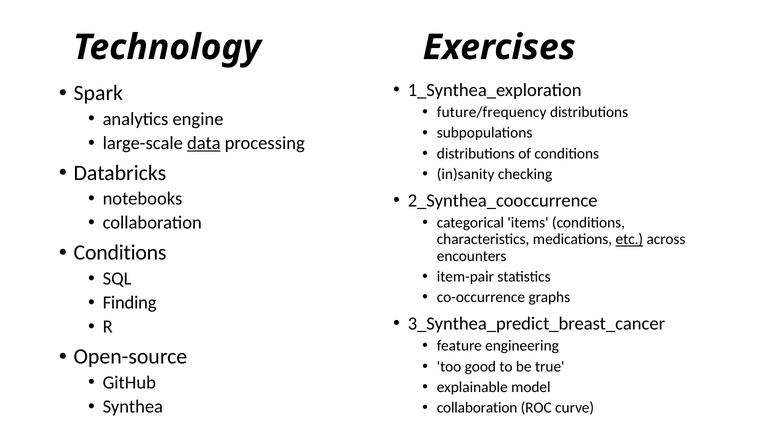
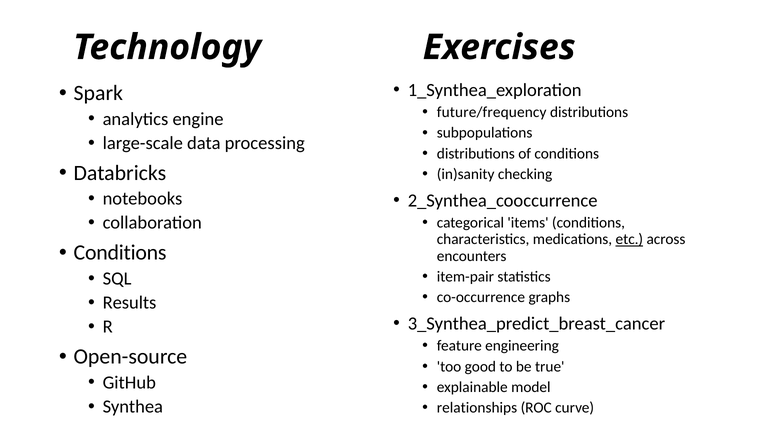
data underline: present -> none (204, 143)
Finding: Finding -> Results (130, 303)
collaboration: collaboration -> relationships (477, 408)
